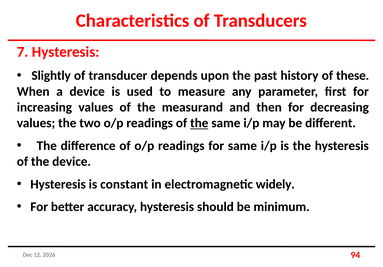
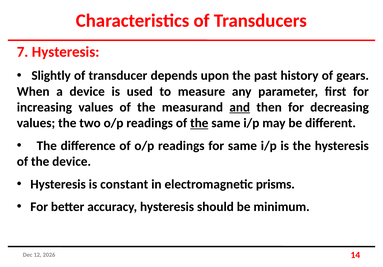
these: these -> gears (353, 76)
and underline: none -> present (240, 107)
widely: widely -> prisms (275, 184)
94: 94 -> 14 (355, 255)
